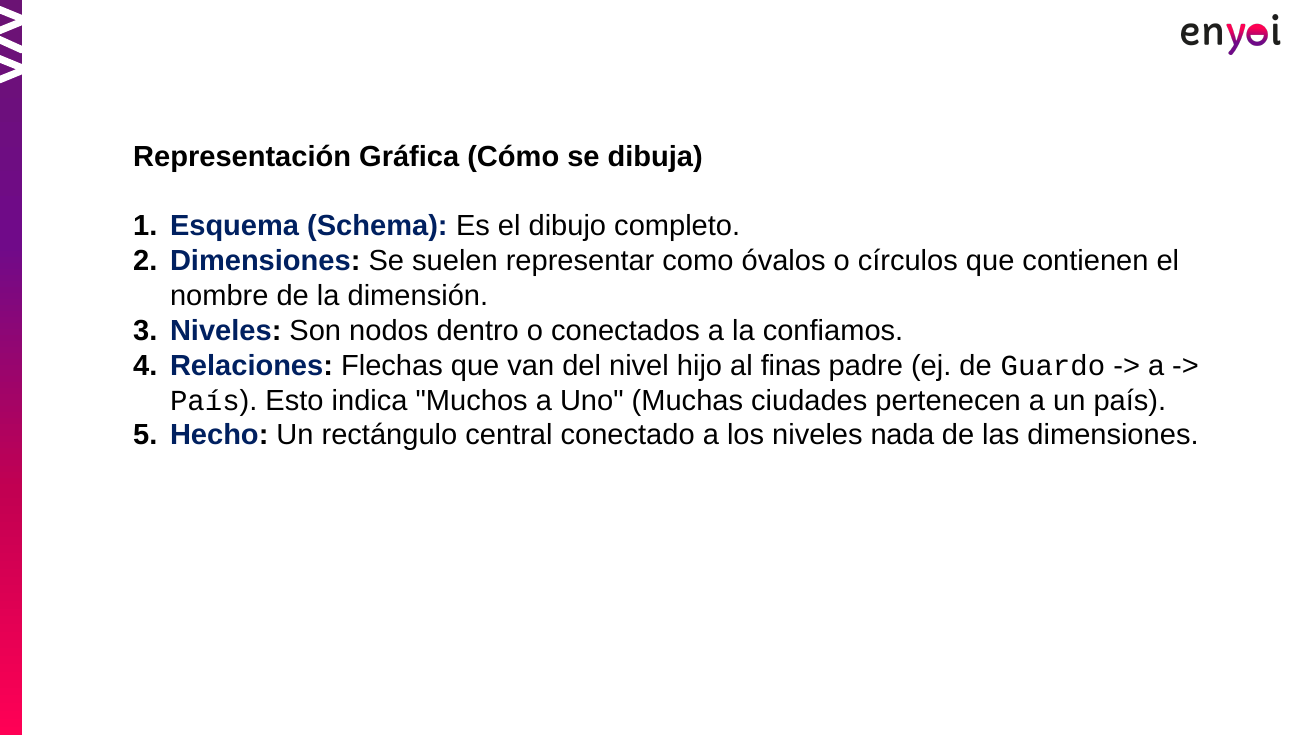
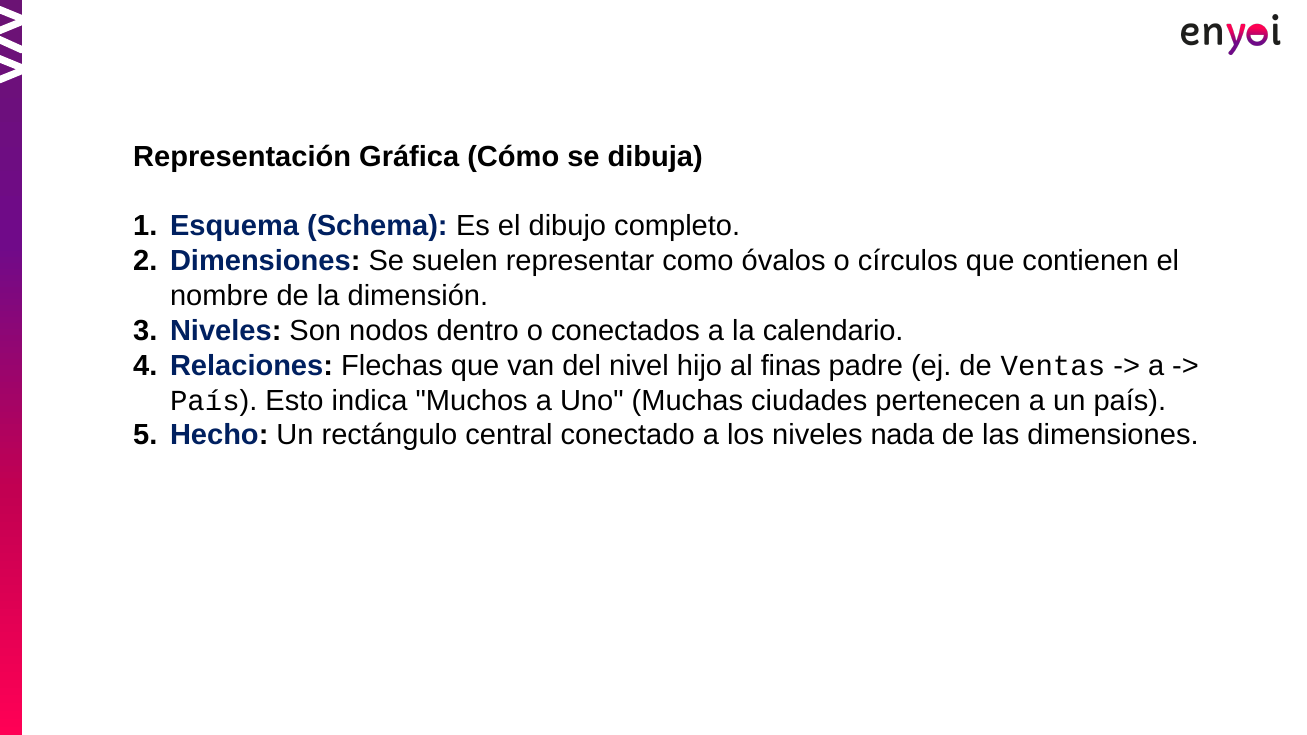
confiamos: confiamos -> calendario (833, 331)
Guardo: Guardo -> Ventas (1053, 366)
